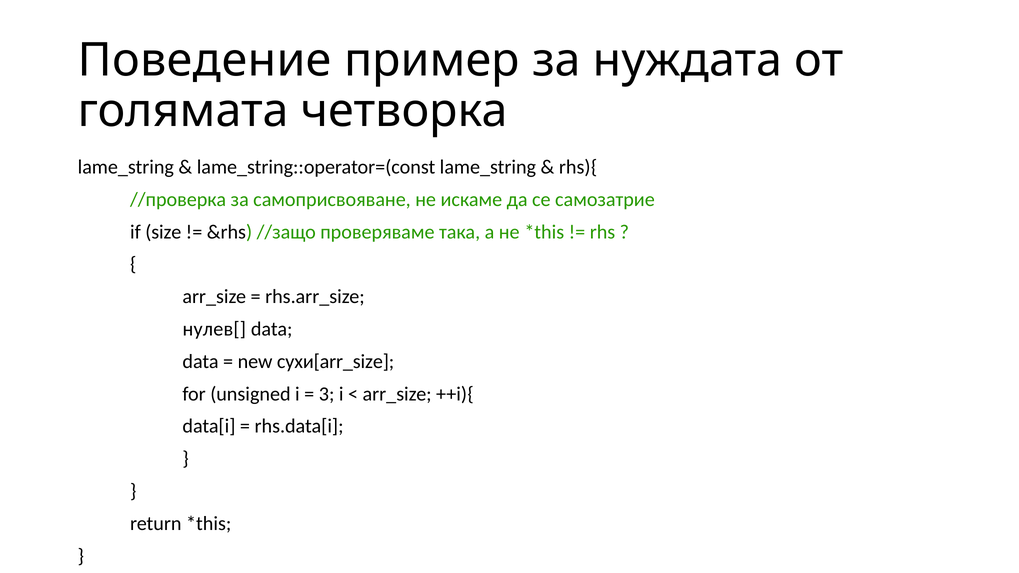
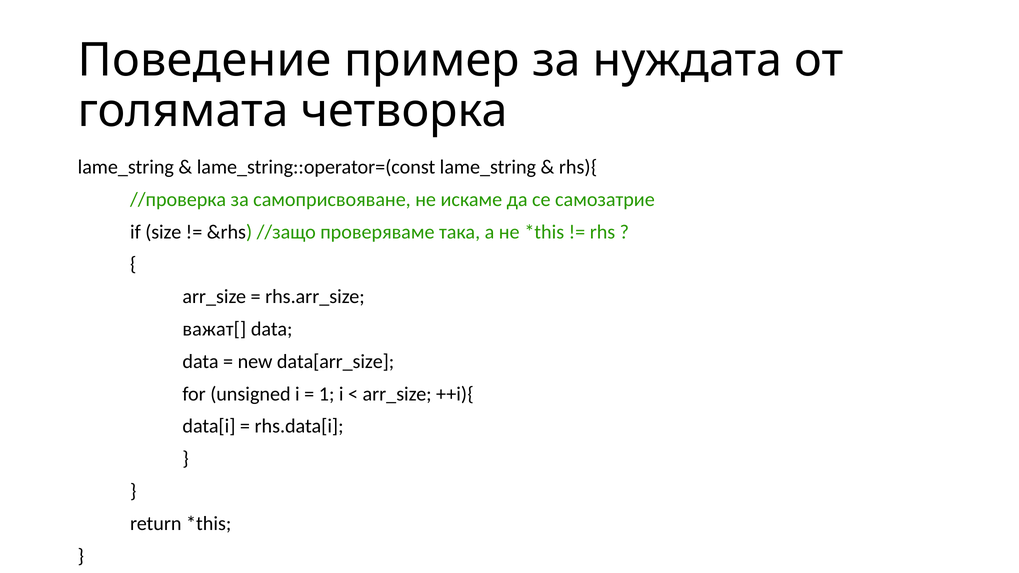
нулев[: нулев[ -> важат[ (214, 329)
сухи[arr_size: сухи[arr_size -> data[arr_size (336, 362)
3: 3 -> 1 (327, 394)
